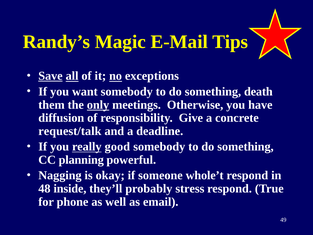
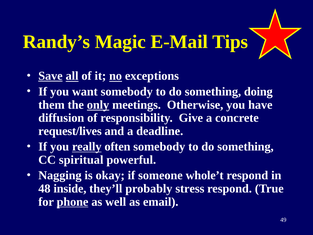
death: death -> doing (258, 91)
request/talk: request/talk -> request/lives (70, 131)
good: good -> often (117, 147)
planning: planning -> spiritual (81, 160)
phone underline: none -> present (73, 202)
